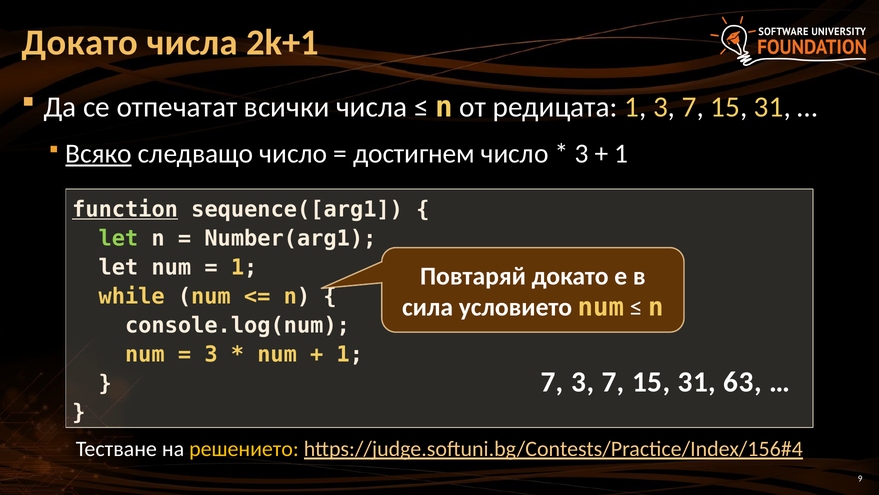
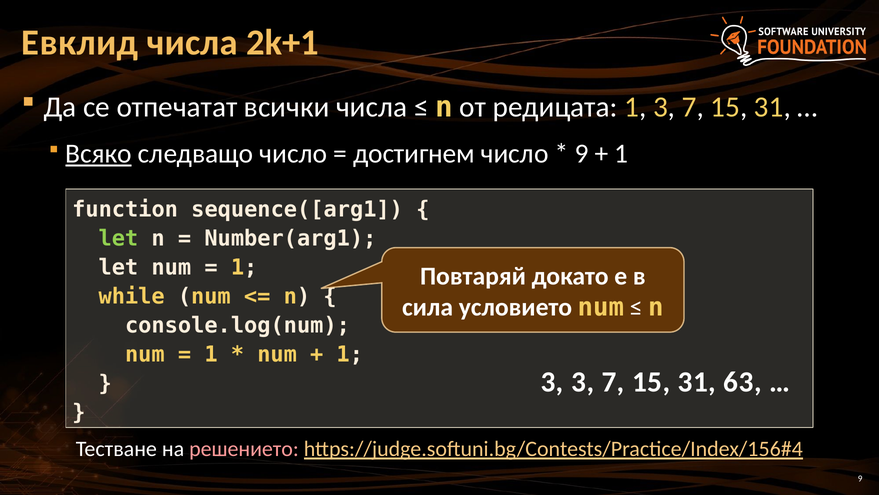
Докато: Докато -> Евклид (80, 43)
3: 3 -> 9 (581, 154)
function underline: present -> none (125, 209)
3: 3 -> 1 (211, 354)
7: 7 -> 3 (552, 382)
решението colour: yellow -> pink (244, 449)
